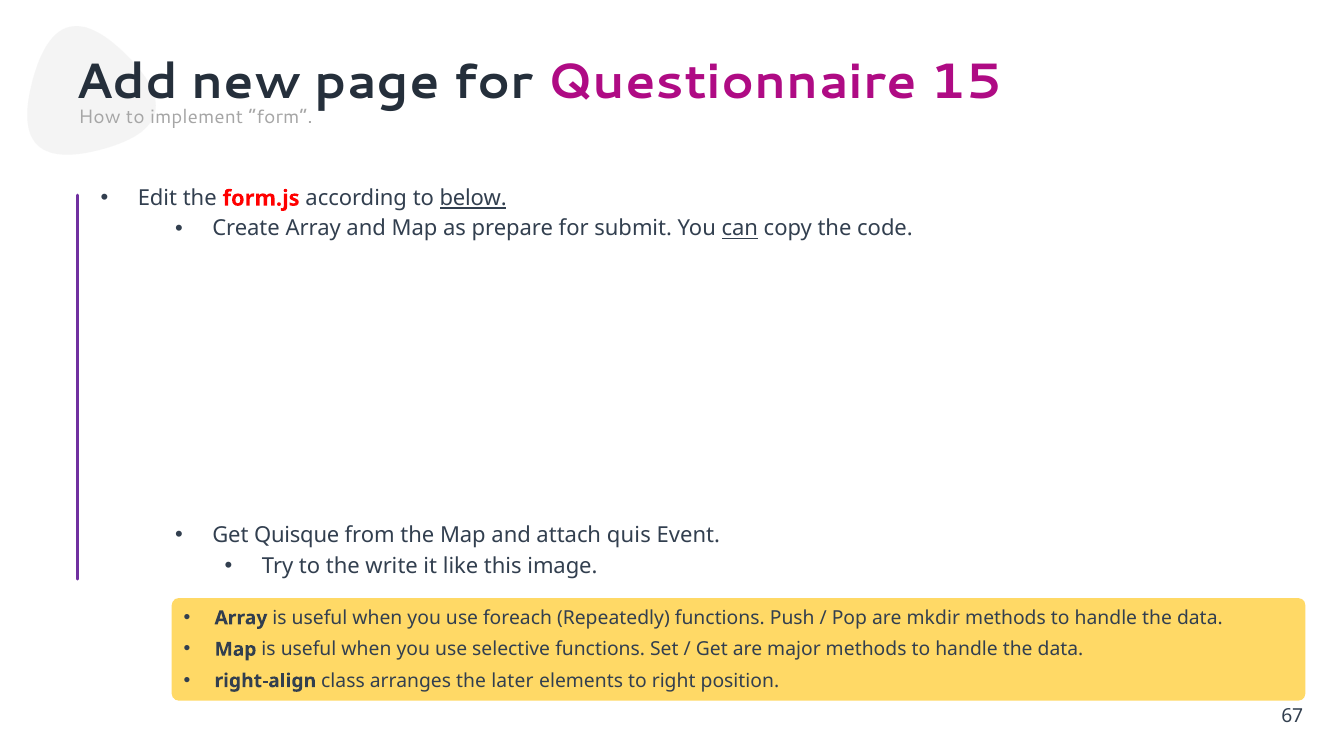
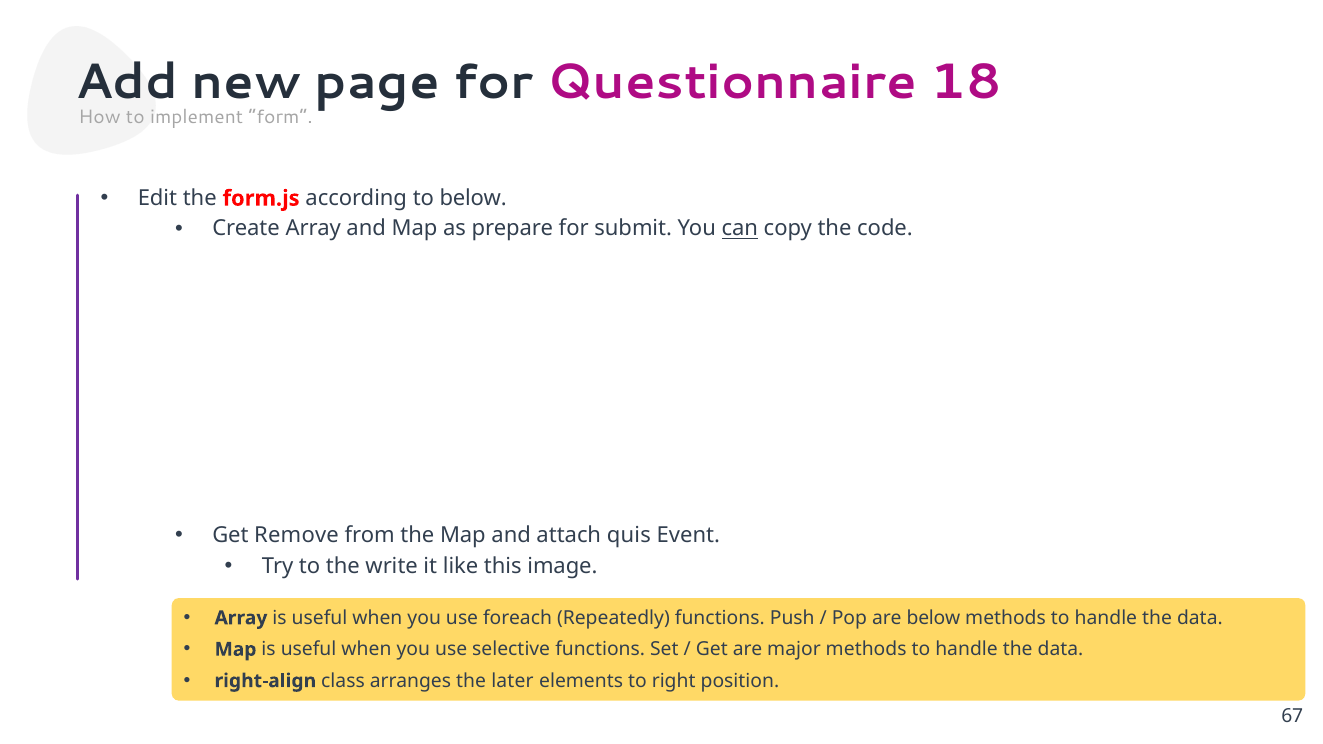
15: 15 -> 18 (966, 82)
below underline: present -> none (473, 198)
Quisque: Quisque -> Remove (297, 535)
are mkdir: mkdir -> below (933, 618)
